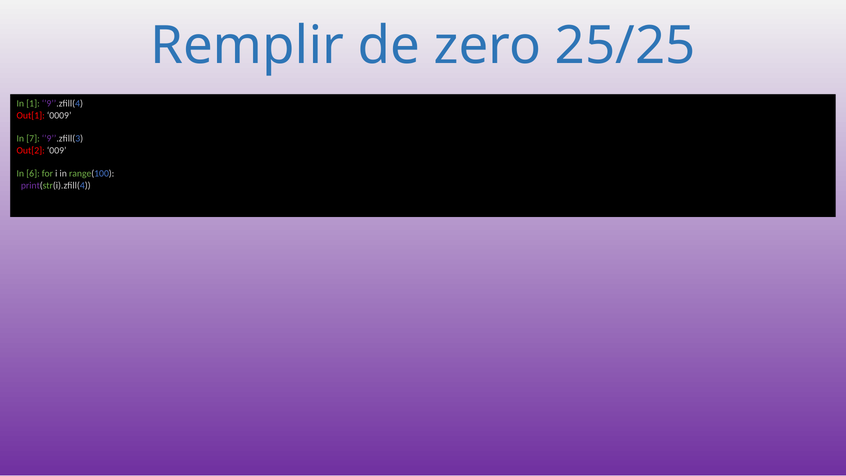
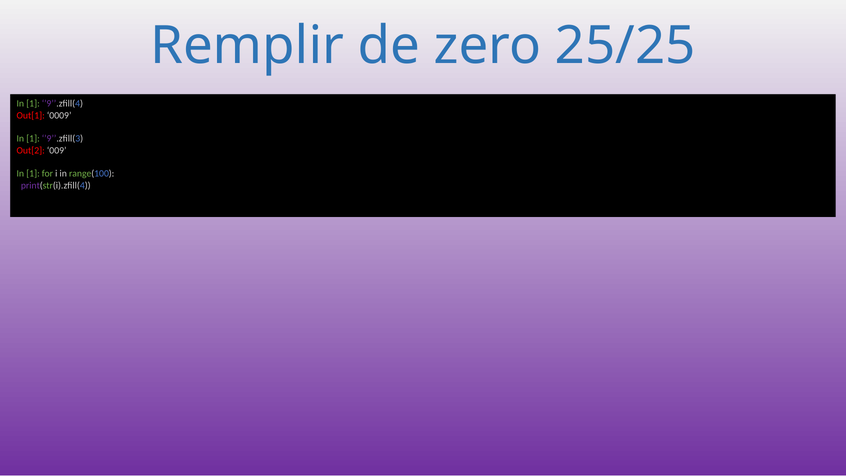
7: 7 -> 1 (33, 139)
6: 6 -> 1 (33, 174)
